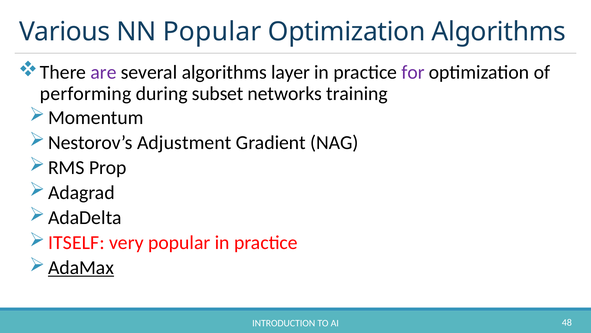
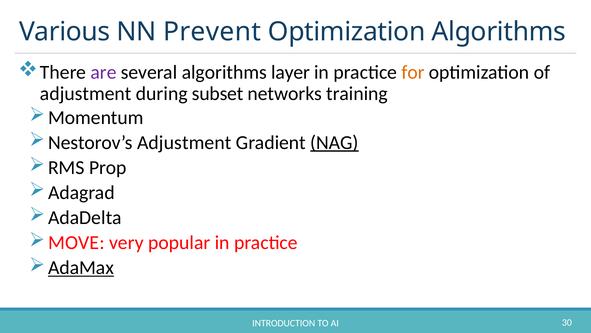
NN Popular: Popular -> Prevent (212, 32)
for colour: purple -> orange (413, 72)
performing: performing -> adjustment (86, 94)
NAG underline: none -> present (334, 142)
ITSELF: ITSELF -> MOVE (76, 242)
48: 48 -> 30 (567, 322)
